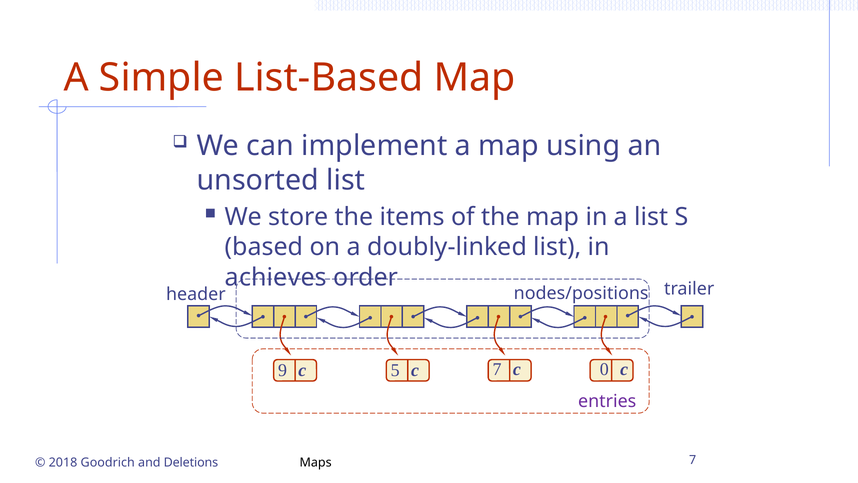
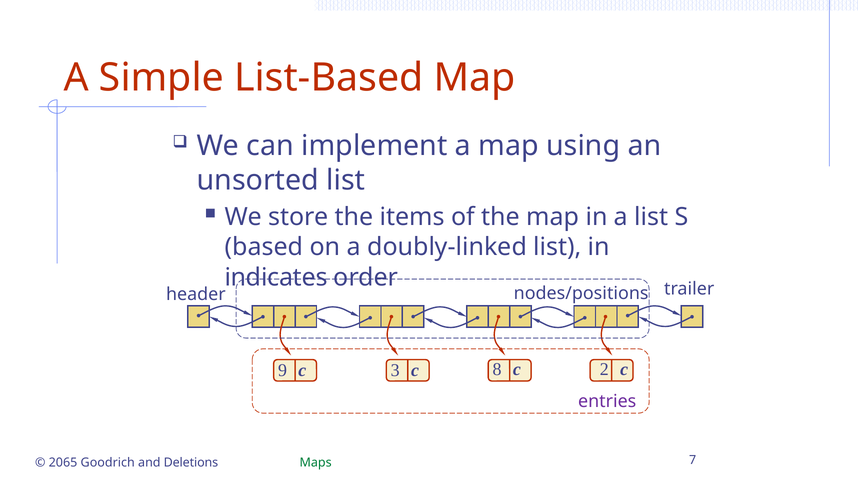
achieves: achieves -> indicates (276, 277)
5: 5 -> 3 (395, 370)
c 7: 7 -> 8 (497, 369)
0: 0 -> 2 (604, 369)
2018: 2018 -> 2065 (63, 462)
Maps colour: black -> green (316, 462)
